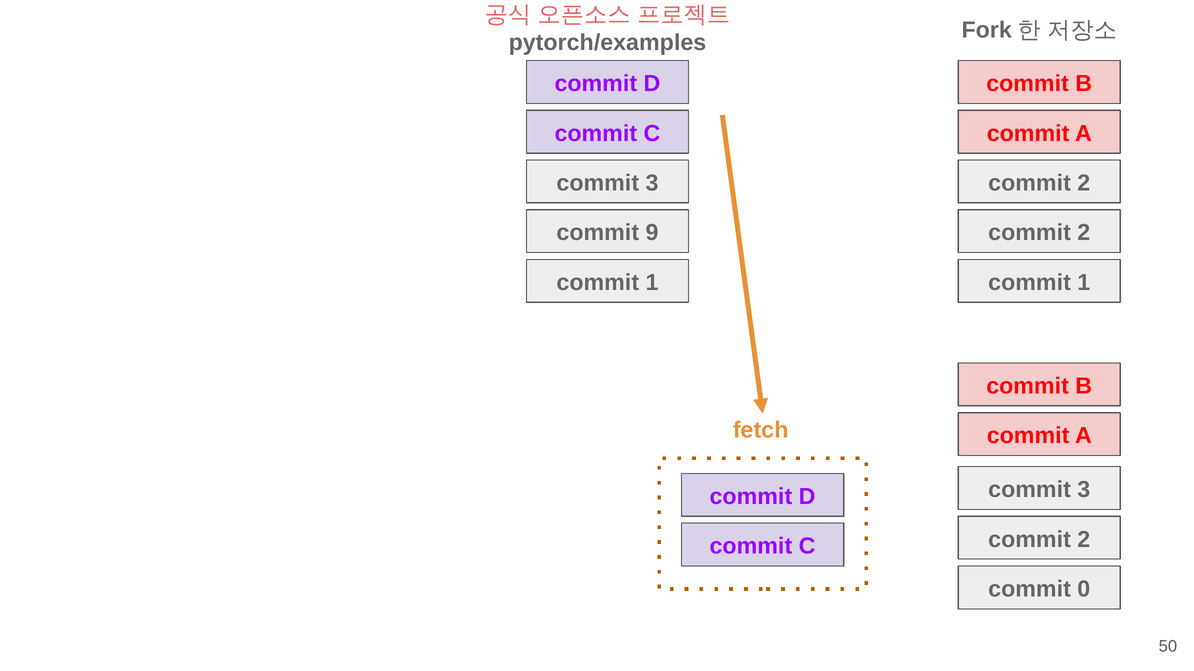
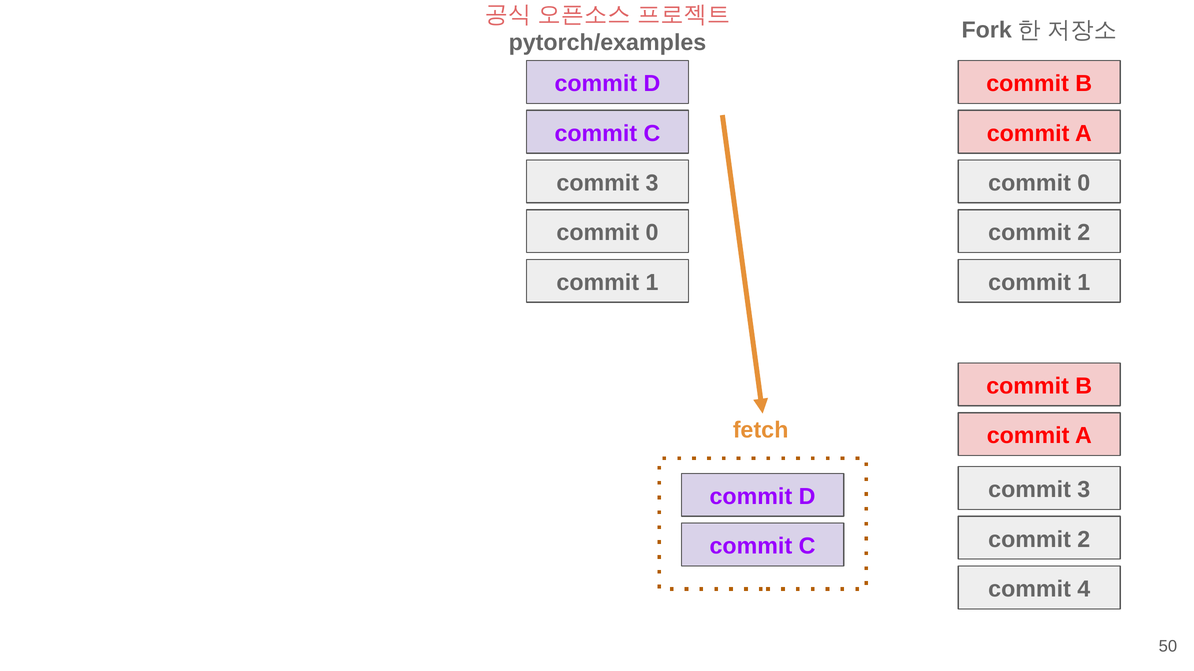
2: 2 -> 0 (1084, 183)
9: 9 -> 0 (652, 233)
0: 0 -> 4 (1084, 590)
